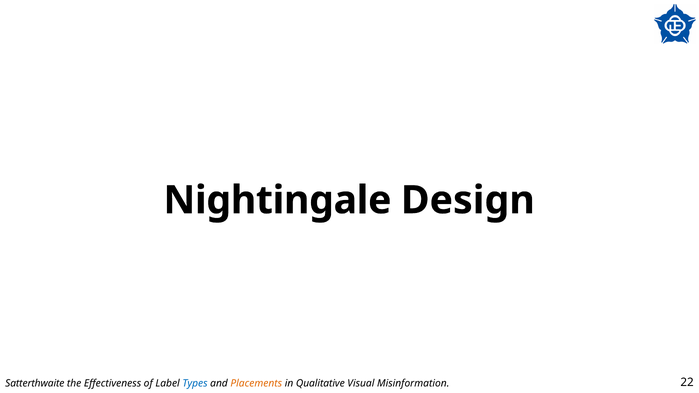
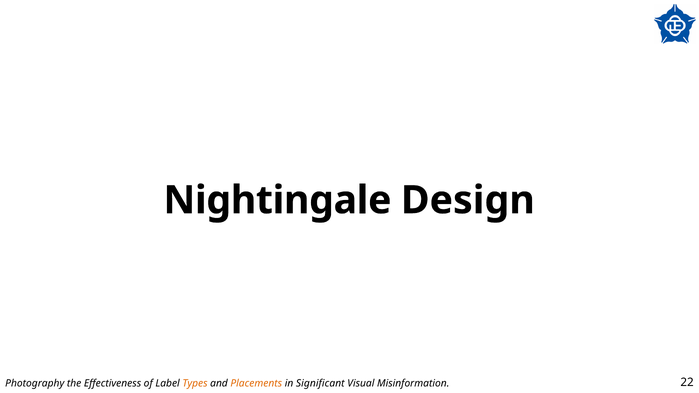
Satterthwaite: Satterthwaite -> Photography (35, 383)
Types colour: blue -> orange (195, 383)
Qualitative: Qualitative -> Significant (320, 383)
